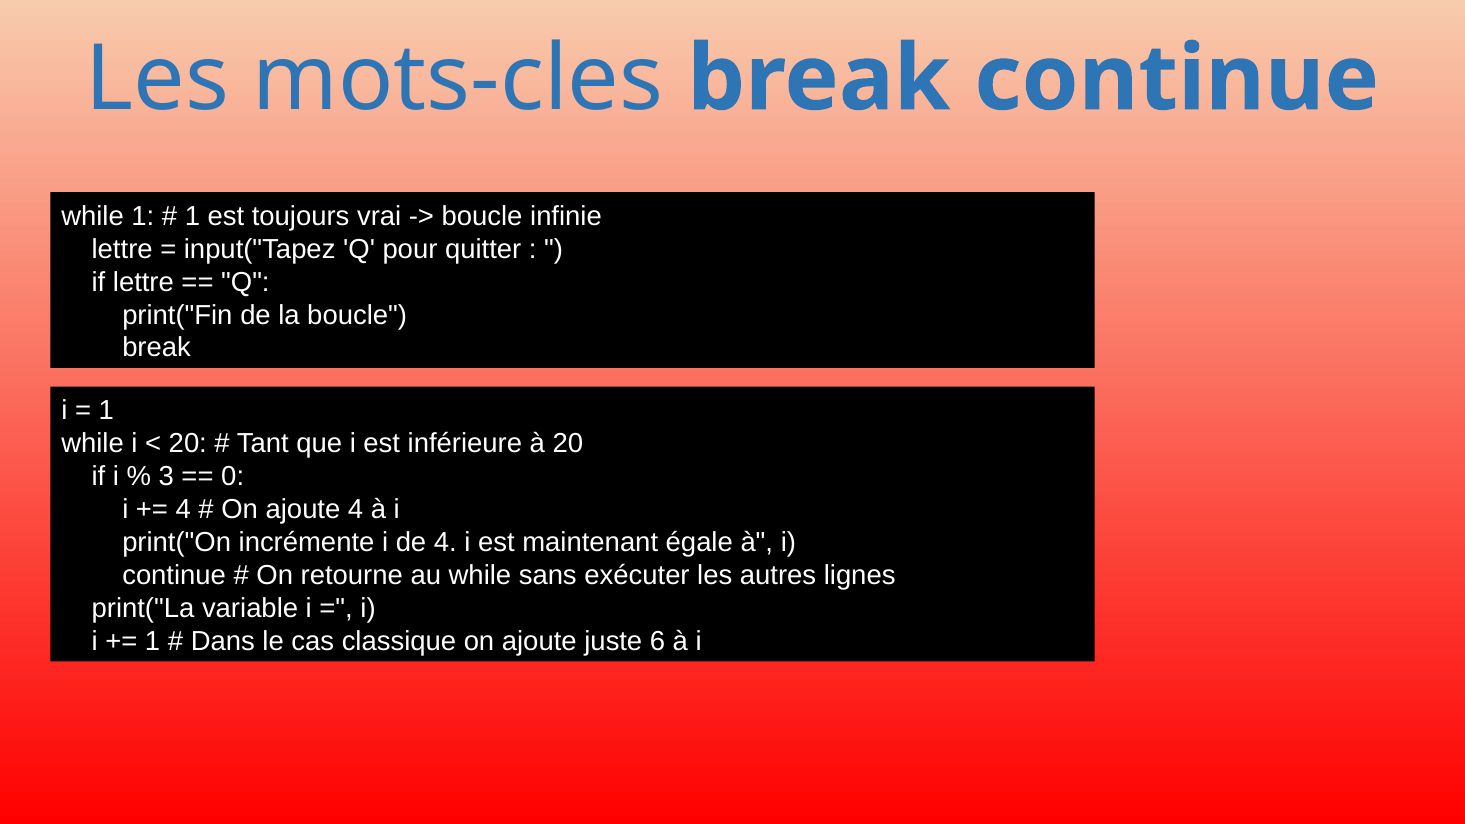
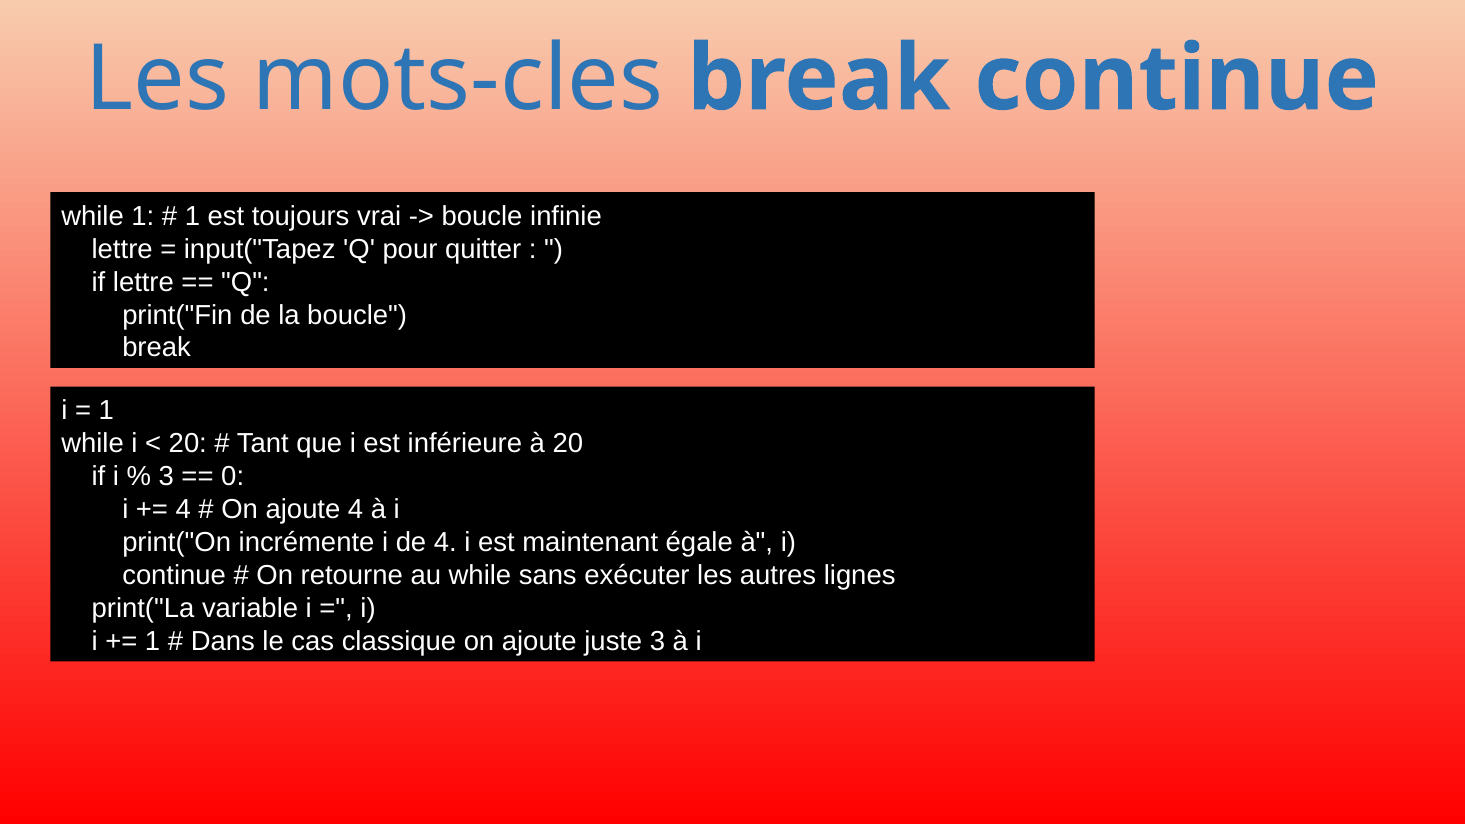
juste 6: 6 -> 3 (657, 641)
